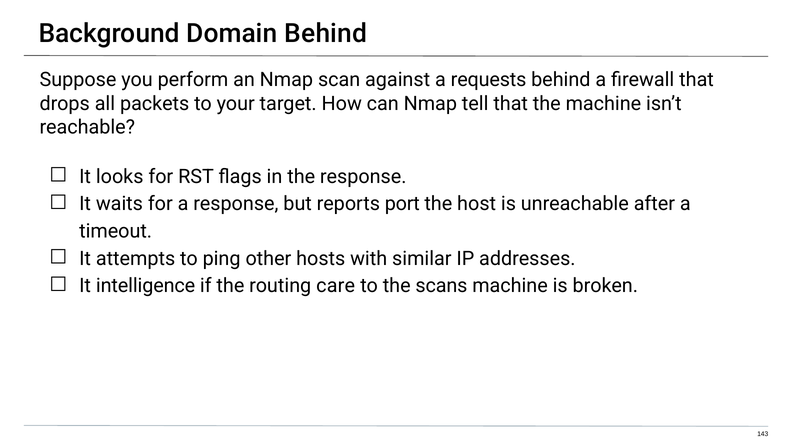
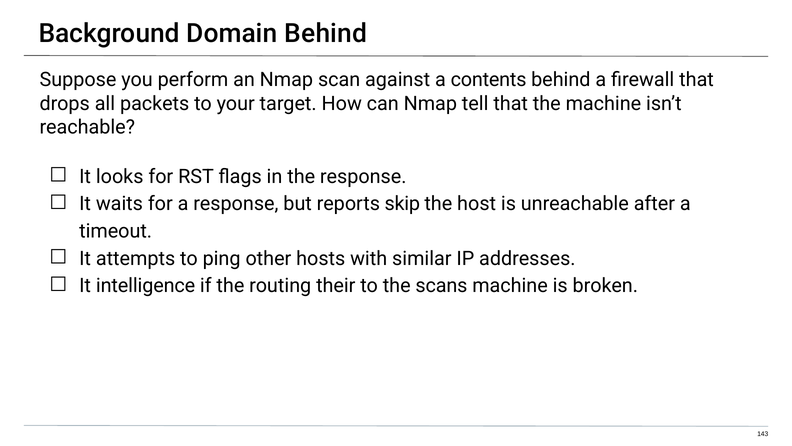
requests: requests -> contents (489, 80)
port: port -> skip (402, 204)
care: care -> their (336, 286)
